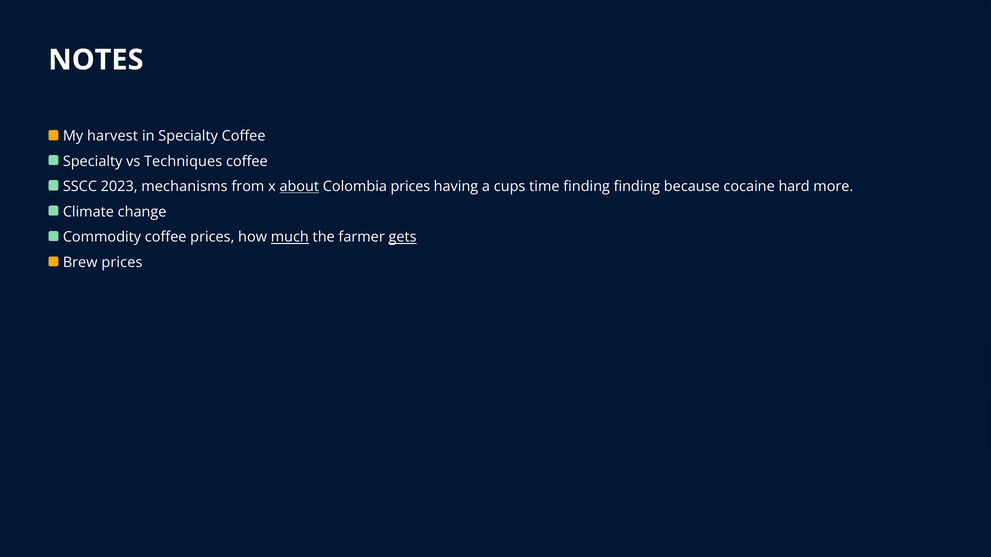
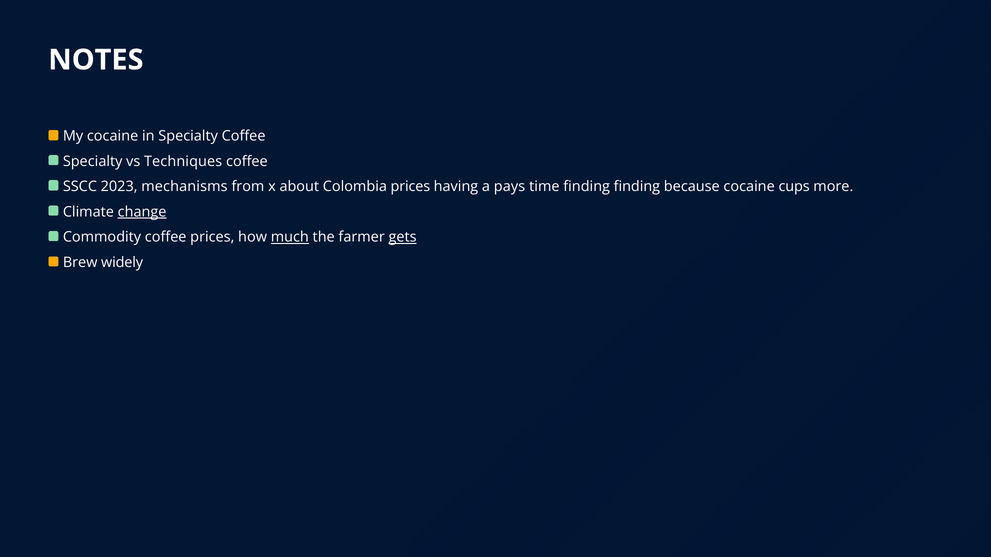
My harvest: harvest -> cocaine (113, 136)
about underline: present -> none (299, 187)
cups: cups -> pays (510, 187)
hard: hard -> cups (794, 187)
change underline: none -> present (142, 212)
Brew prices: prices -> widely (122, 263)
